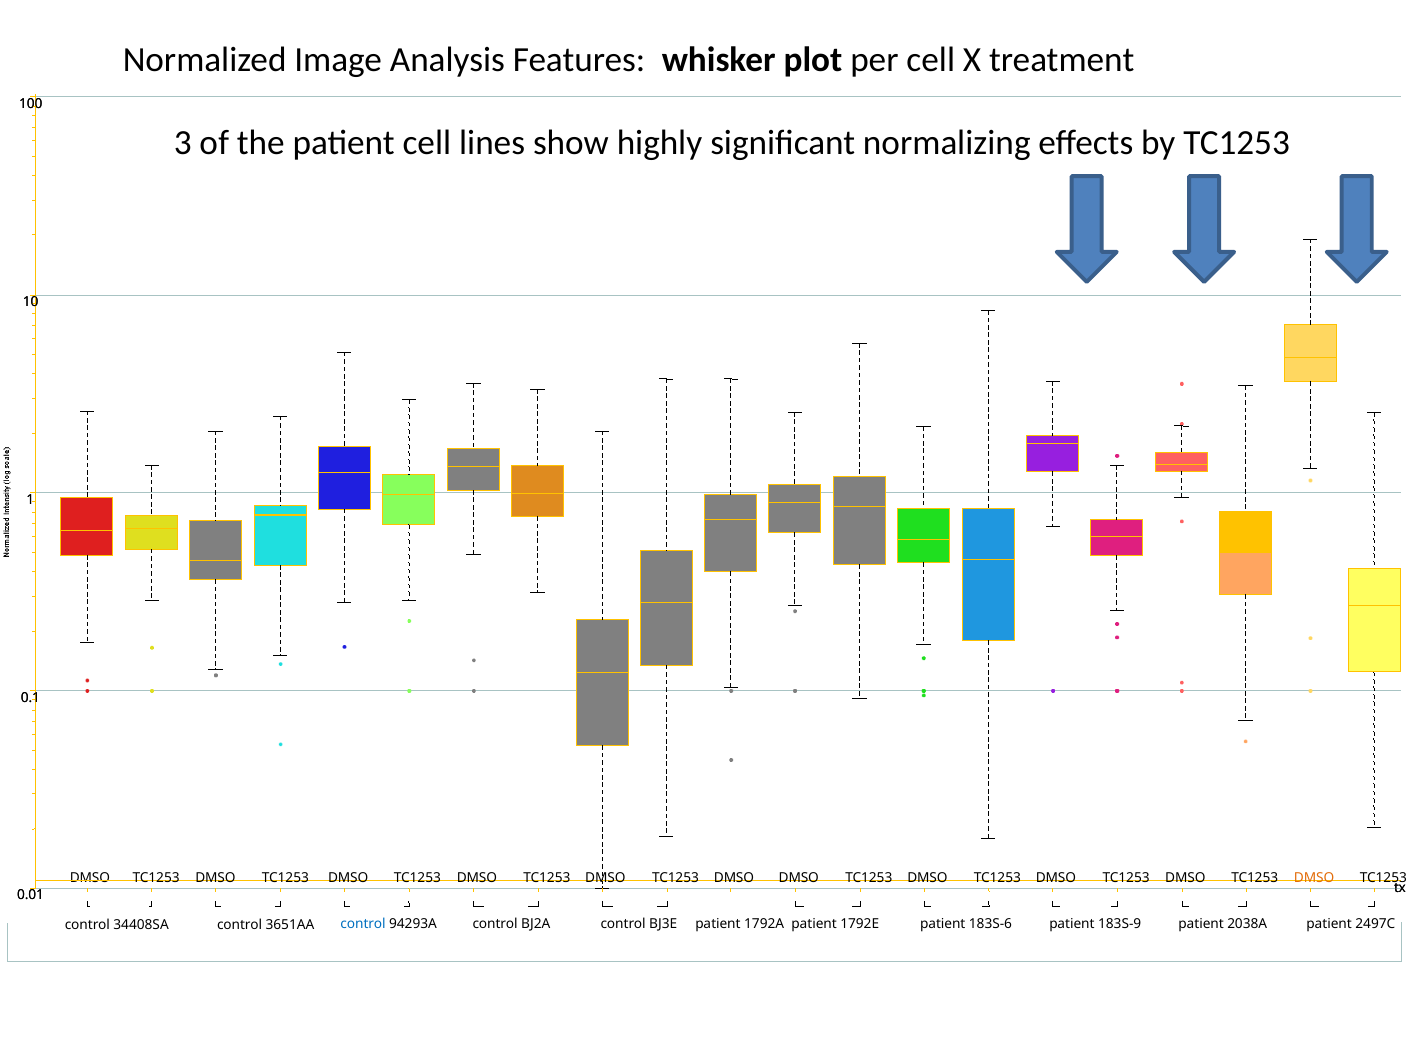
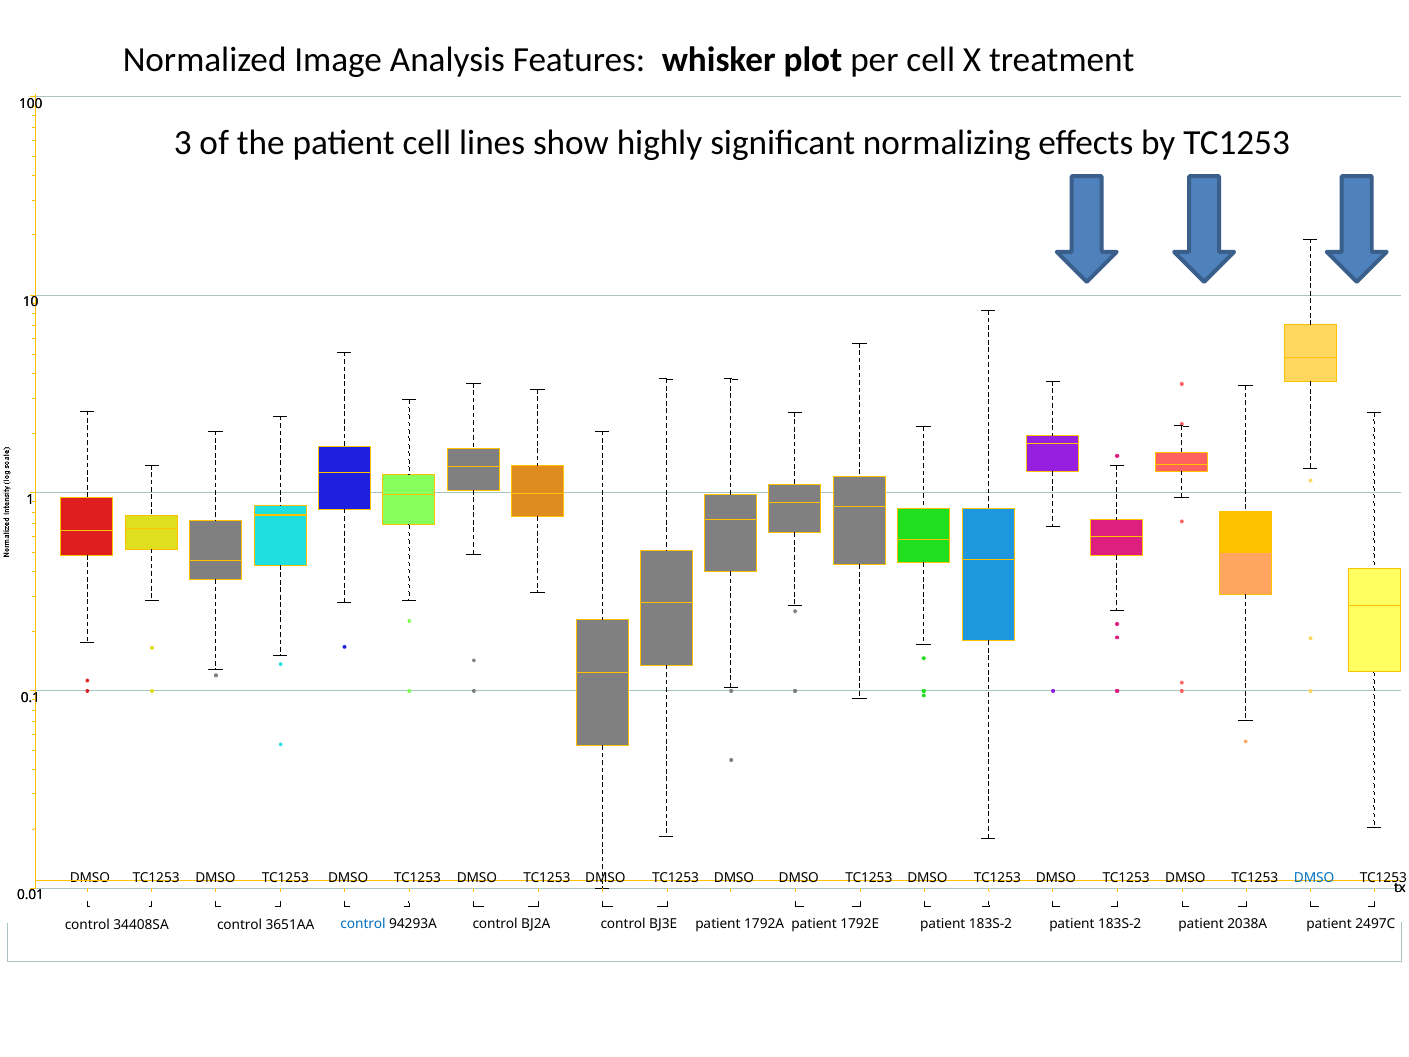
DMSO colour: orange -> blue (1314, 878)
1792E patient 183S-6: 183S-6 -> 183S-2 (990, 924)
183S-9: 183S-9 -> 183S-2 (1120, 924)
